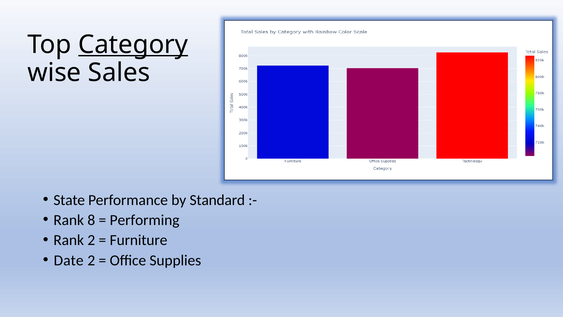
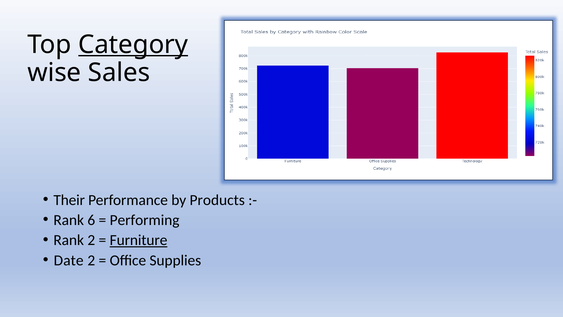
State: State -> Their (69, 200)
Standard: Standard -> Products (217, 200)
8: 8 -> 6 (91, 220)
Furniture underline: none -> present (139, 240)
